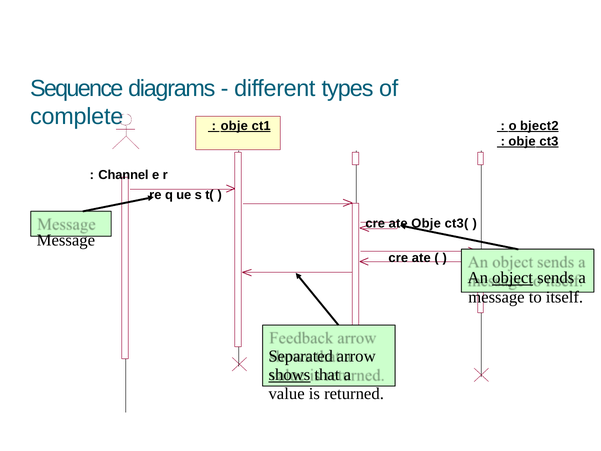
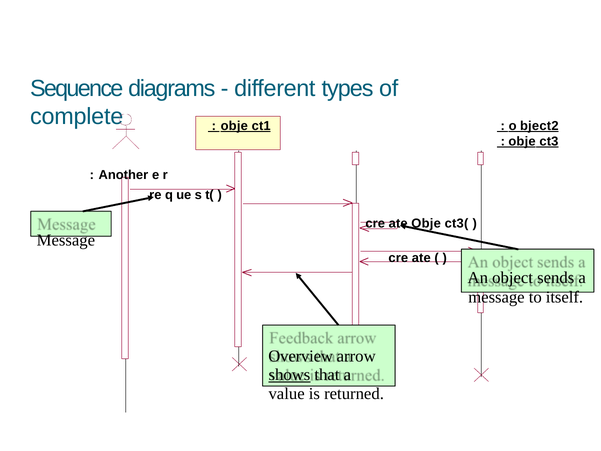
Channel: Channel -> Another (123, 175)
object underline: present -> none (513, 278)
Separated: Separated -> Overview (301, 356)
